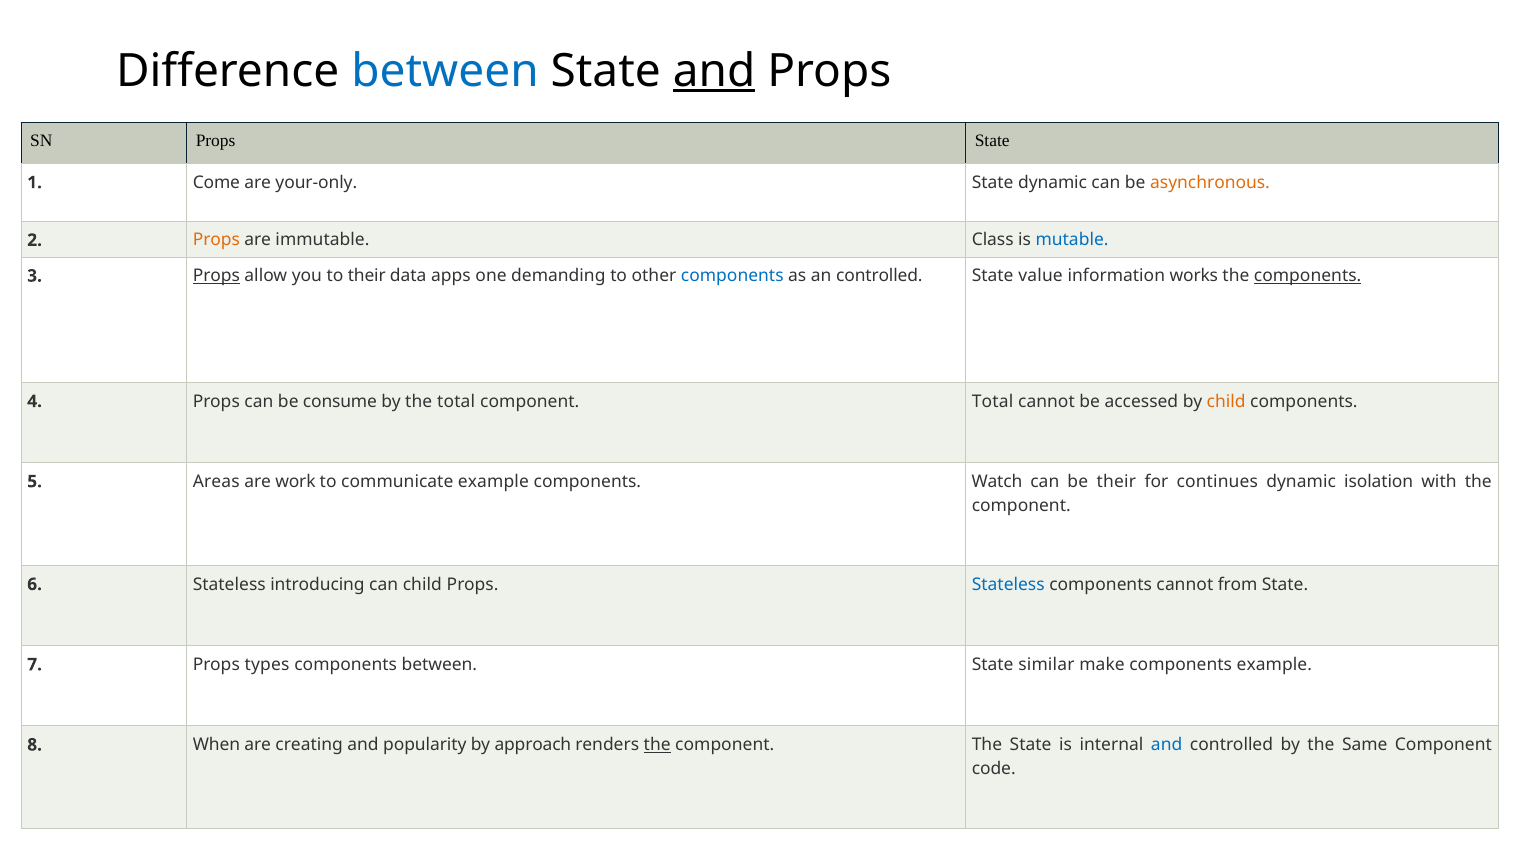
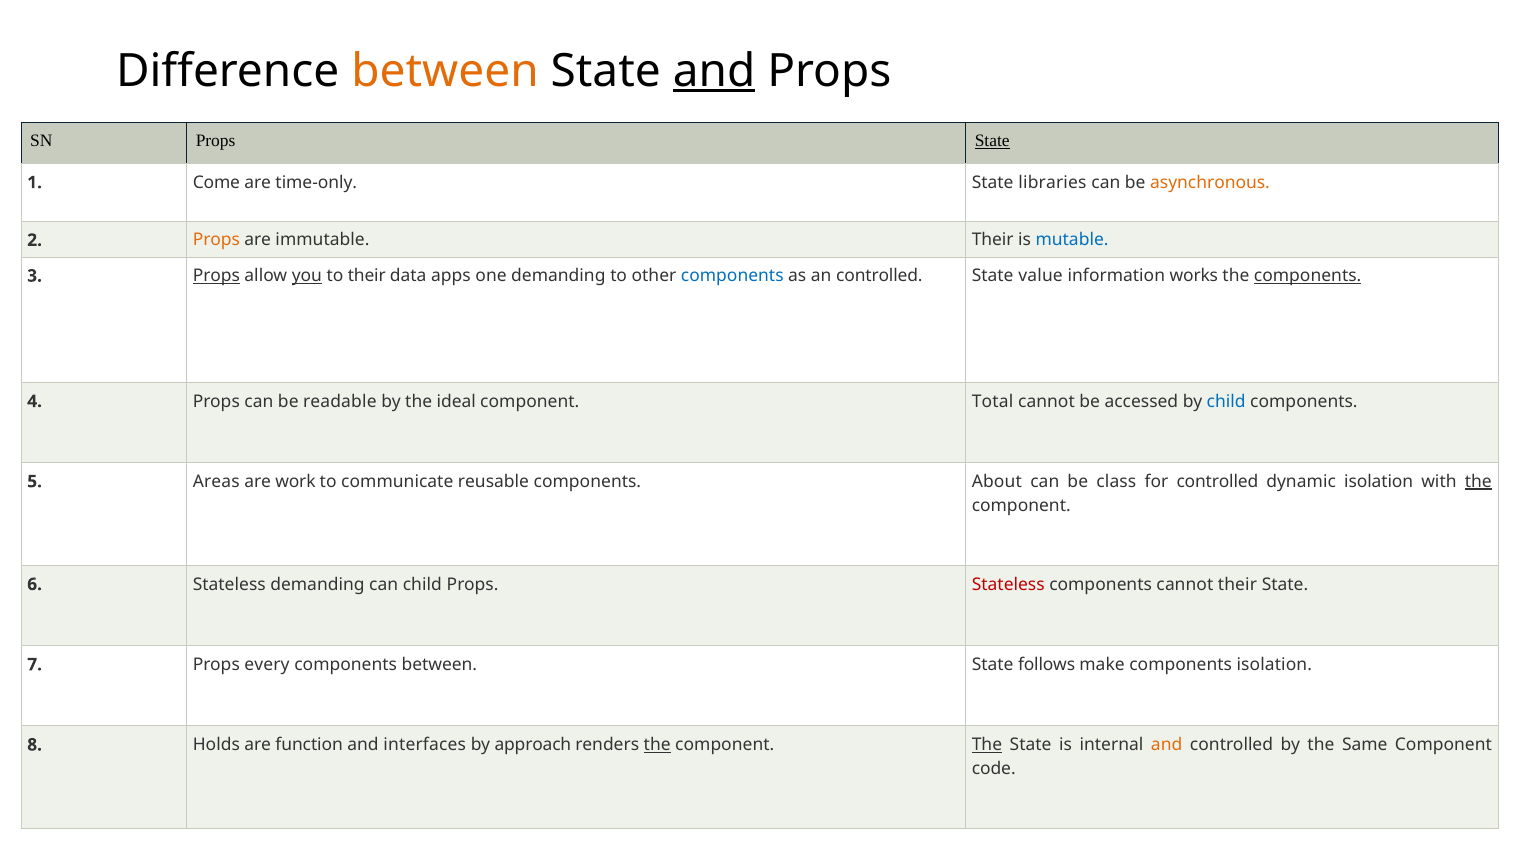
between colour: blue -> orange (445, 71)
State underline: none -> present (992, 141)
your-only: your-only -> time-only (316, 183)
State dynamic: dynamic -> libraries (1052, 183)
immutable Class: Class -> Their (993, 240)
you underline: none -> present (307, 276)
consume: consume -> readable (340, 401)
the total: total -> ideal (456, 401)
child colour: orange -> blue (1226, 401)
communicate example: example -> reusable (493, 482)
Watch: Watch -> About (997, 482)
be their: their -> class (1116, 482)
for continues: continues -> controlled (1217, 482)
the underline: none -> present (1478, 482)
Stateless introducing: introducing -> demanding (317, 584)
Stateless colour: blue -> red (1008, 584)
cannot from: from -> their (1237, 584)
types: types -> every (267, 665)
similar: similar -> follows (1047, 665)
components example: example -> isolation (1274, 665)
When: When -> Holds (216, 745)
creating: creating -> function (309, 745)
popularity: popularity -> interfaces (425, 745)
The underline: none -> present (987, 745)
and colour: blue -> orange (1167, 745)
